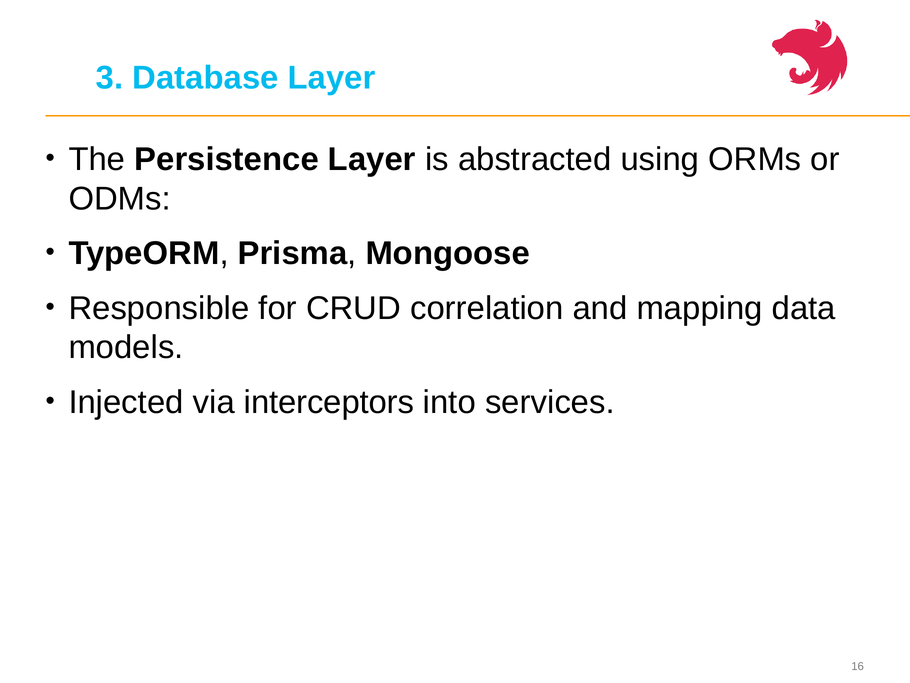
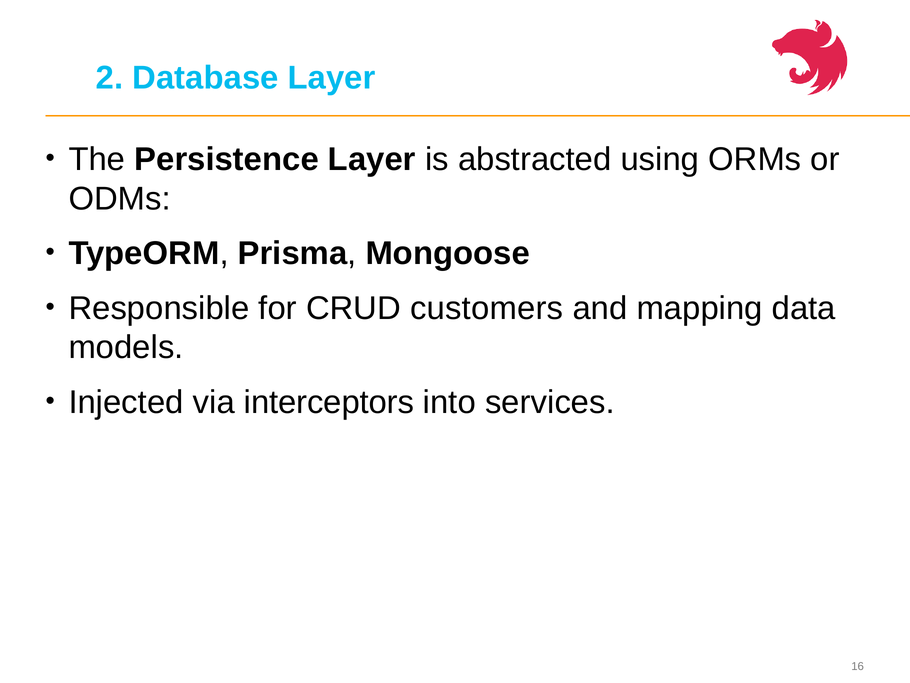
3: 3 -> 2 (110, 78)
correlation: correlation -> customers (487, 308)
